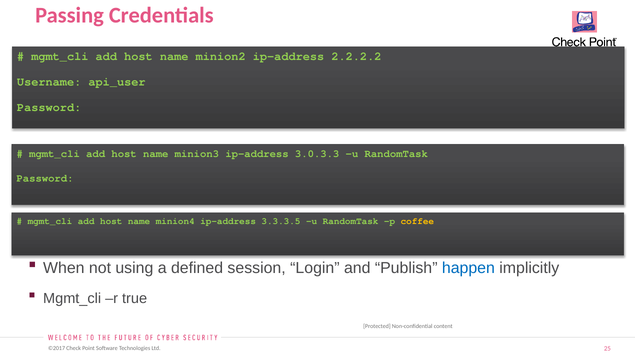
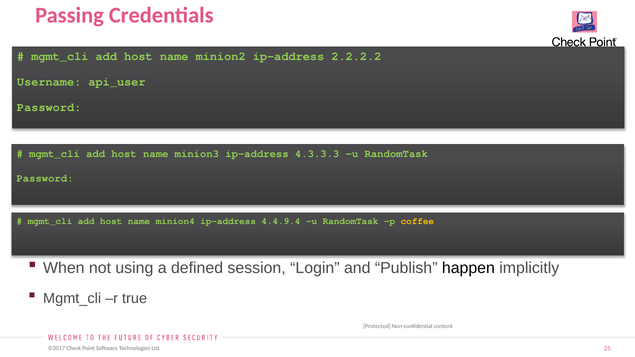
3.0.3.3: 3.0.3.3 -> 4.3.3.3 (317, 154)
3.3.3.5: 3.3.3.5 -> 4.4.9.4 (281, 222)
happen colour: blue -> black (468, 268)
